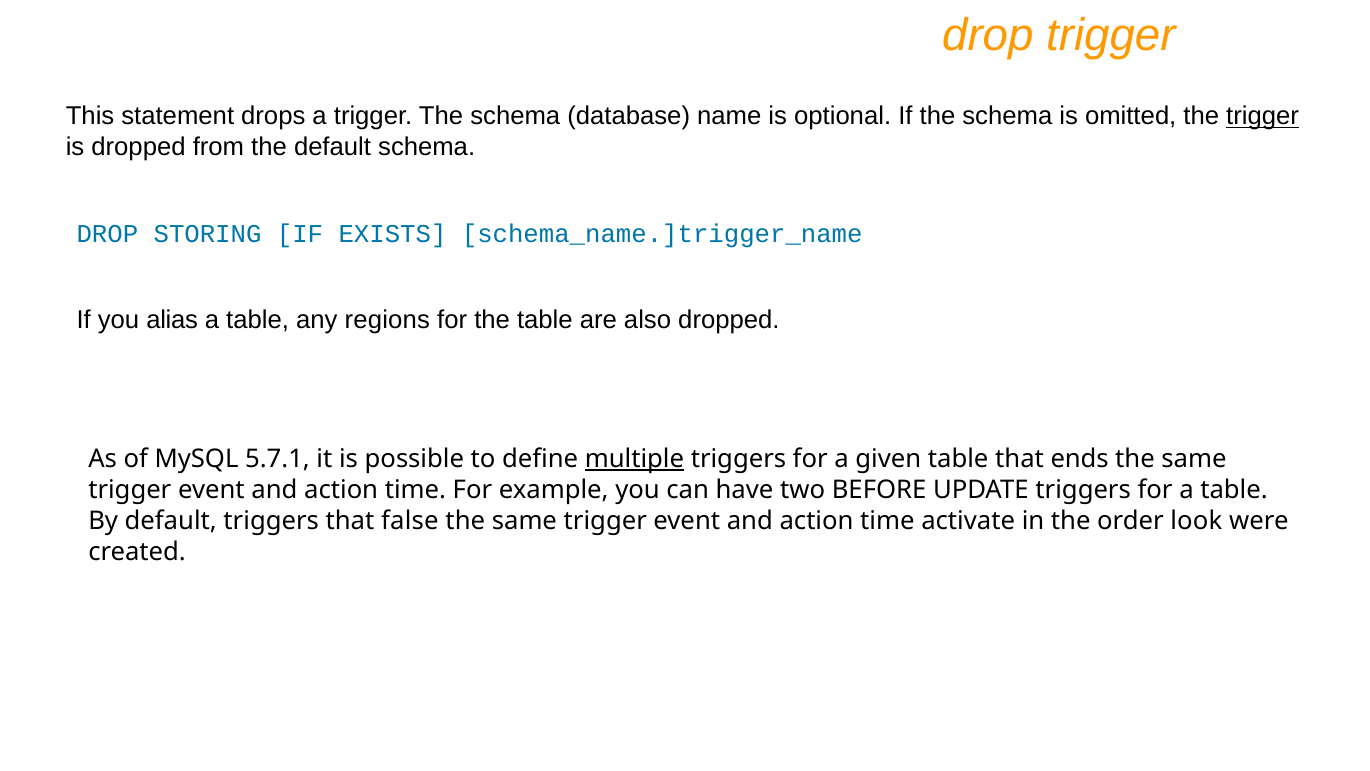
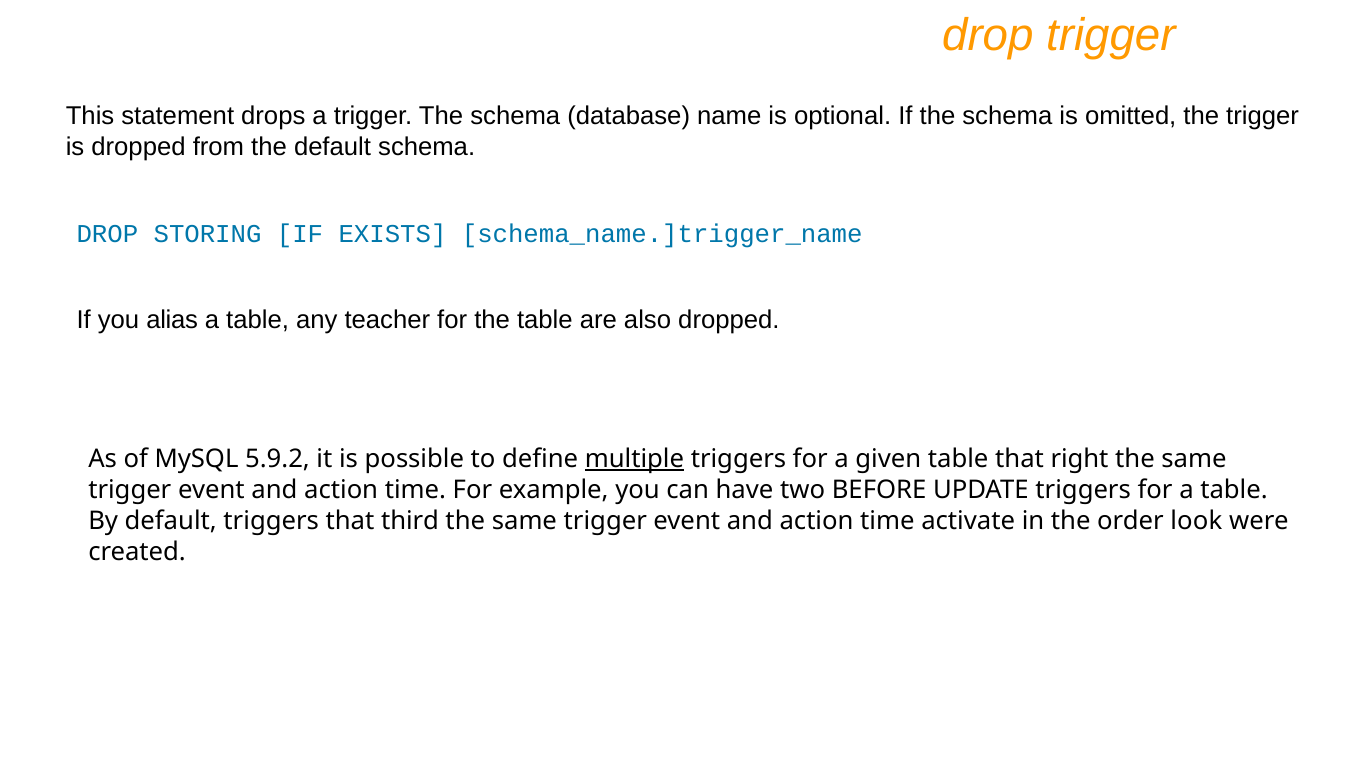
trigger underline: present -> none (1263, 116)
regions: regions -> teacher (387, 320)
5.7.1: 5.7.1 -> 5.9.2 (277, 459)
ends: ends -> right (1080, 459)
false: false -> third (410, 521)
